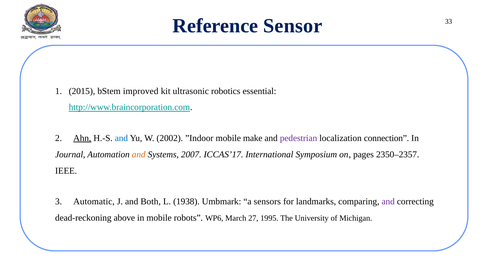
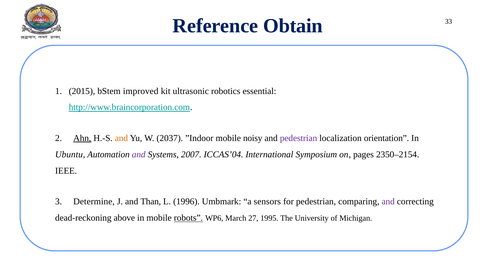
Sensor: Sensor -> Obtain (293, 26)
and colour: blue -> orange (121, 138)
2002: 2002 -> 2037 (170, 138)
make: make -> noisy (253, 138)
connection: connection -> orientation (386, 138)
Journal: Journal -> Ubuntu (70, 155)
and colour: orange -> purple (139, 155)
ICCAS’17: ICCAS’17 -> ICCAS’04 (223, 155)
2350–2357: 2350–2357 -> 2350–2154 (398, 155)
Automatic: Automatic -> Determine (94, 202)
Both: Both -> Than (151, 202)
1938: 1938 -> 1996 (186, 202)
for landmarks: landmarks -> pedestrian (316, 202)
robots underline: none -> present (188, 218)
